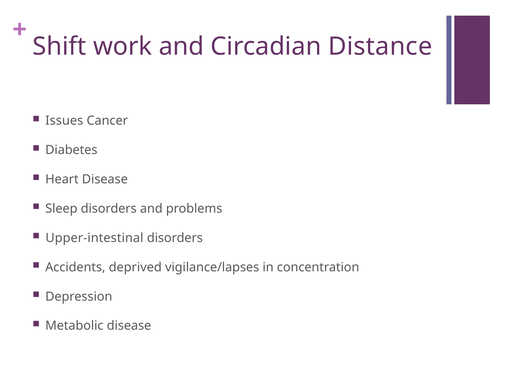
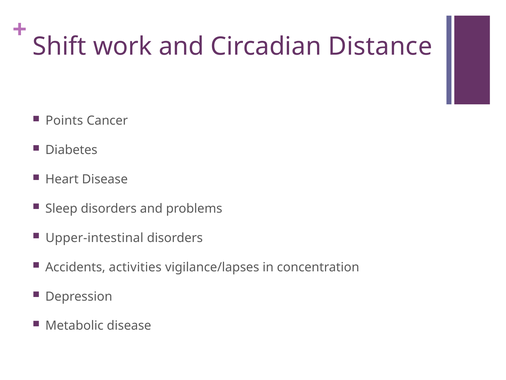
Issues: Issues -> Points (64, 121)
deprived: deprived -> activities (135, 267)
